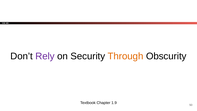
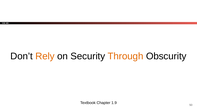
Rely colour: purple -> orange (45, 56)
